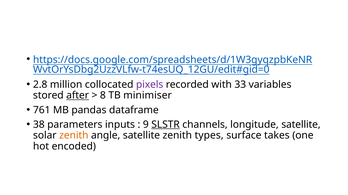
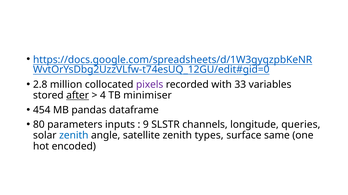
8: 8 -> 4 (103, 96)
761: 761 -> 454 (42, 110)
38: 38 -> 80 (39, 125)
SLSTR underline: present -> none (166, 125)
longitude satellite: satellite -> queries (301, 125)
zenith colour: orange -> blue (74, 136)
takes: takes -> same (277, 136)
